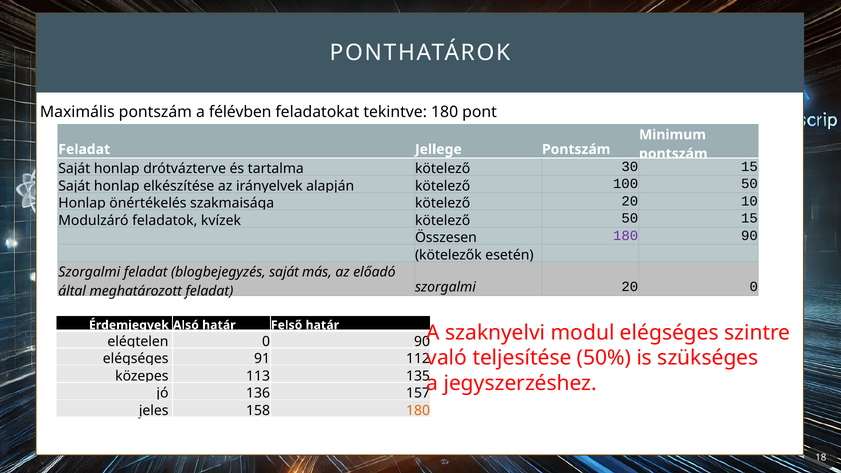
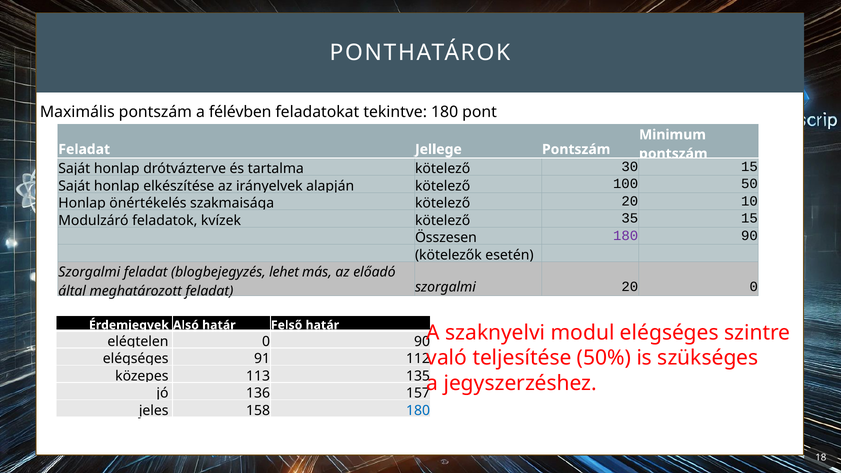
50: 50 -> 35 (630, 218)
blogbejegyzés saját: saját -> lehet (284, 272)
180 colour: orange -> blue (418, 411)
